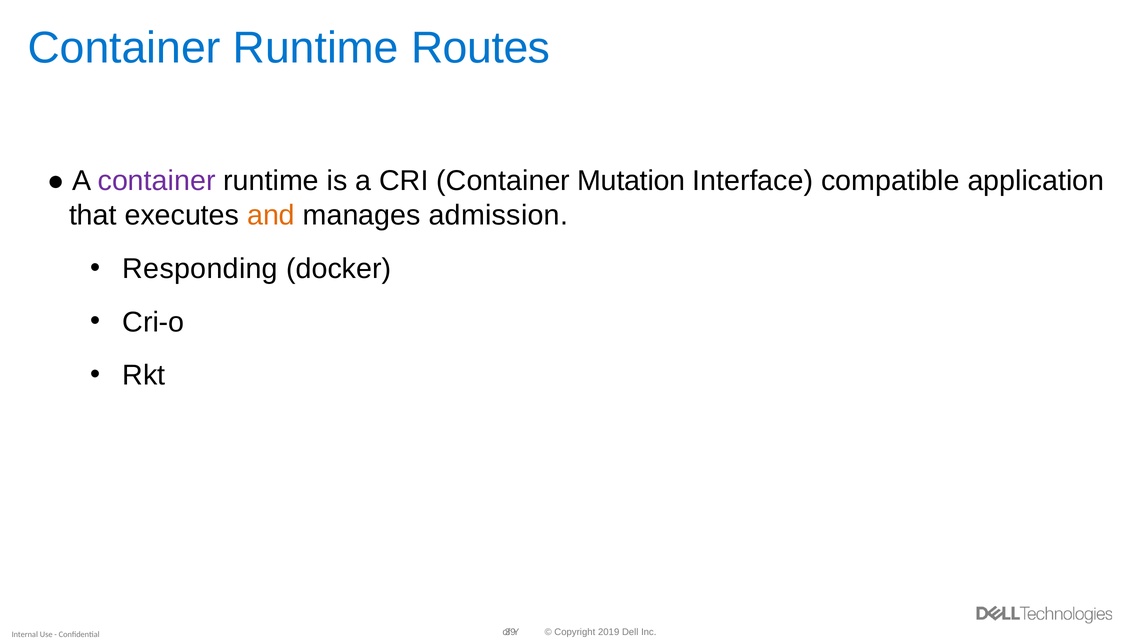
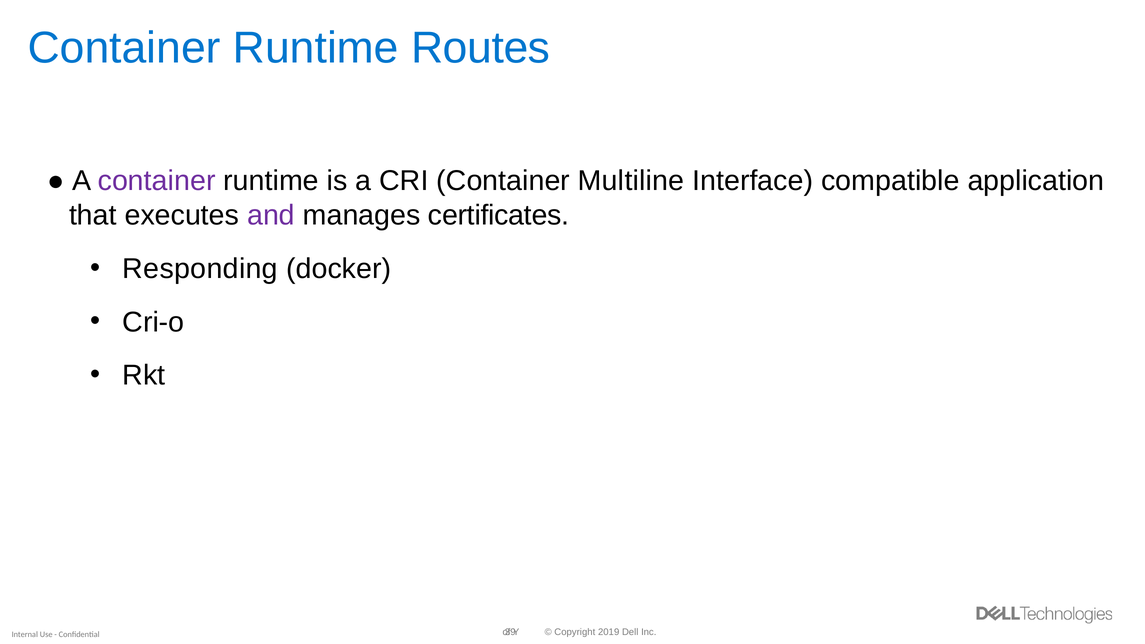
Mutation: Mutation -> Multiline (631, 181)
and colour: orange -> purple (271, 215)
admission: admission -> certificates (499, 215)
